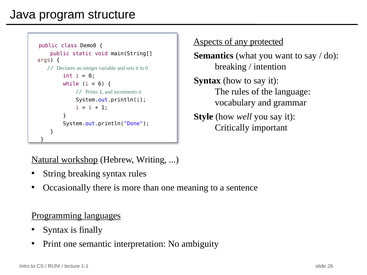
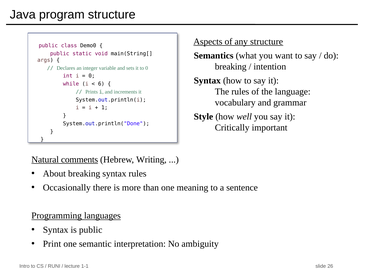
any protected: protected -> structure (267, 42)
workshop: workshop -> comments (80, 160)
String: String -> About (54, 174)
is finally: finally -> public (91, 230)
